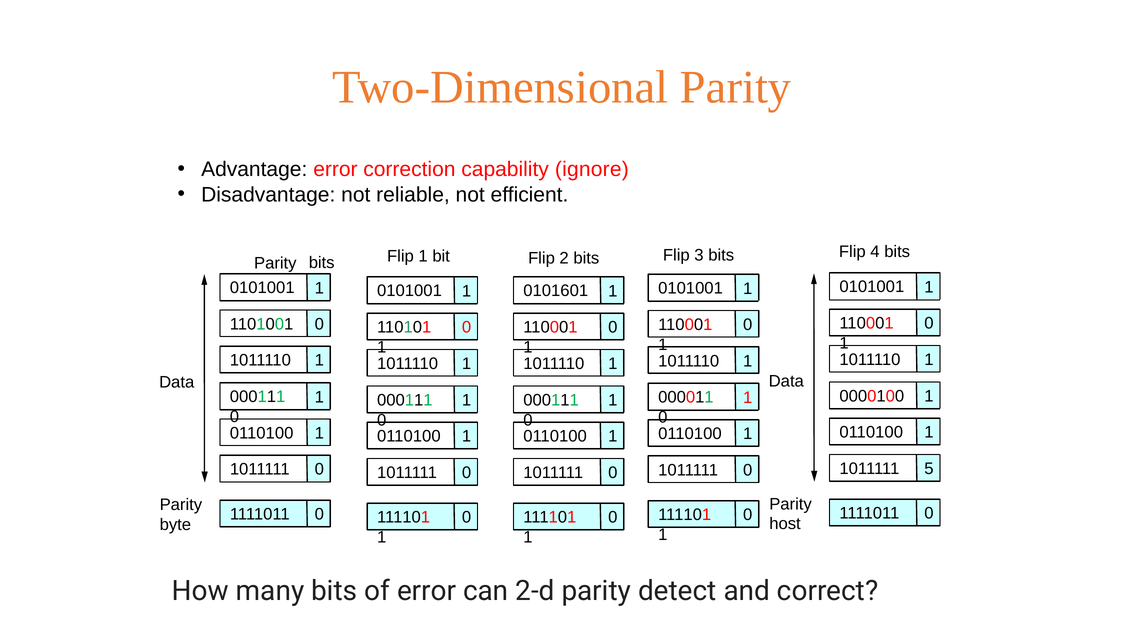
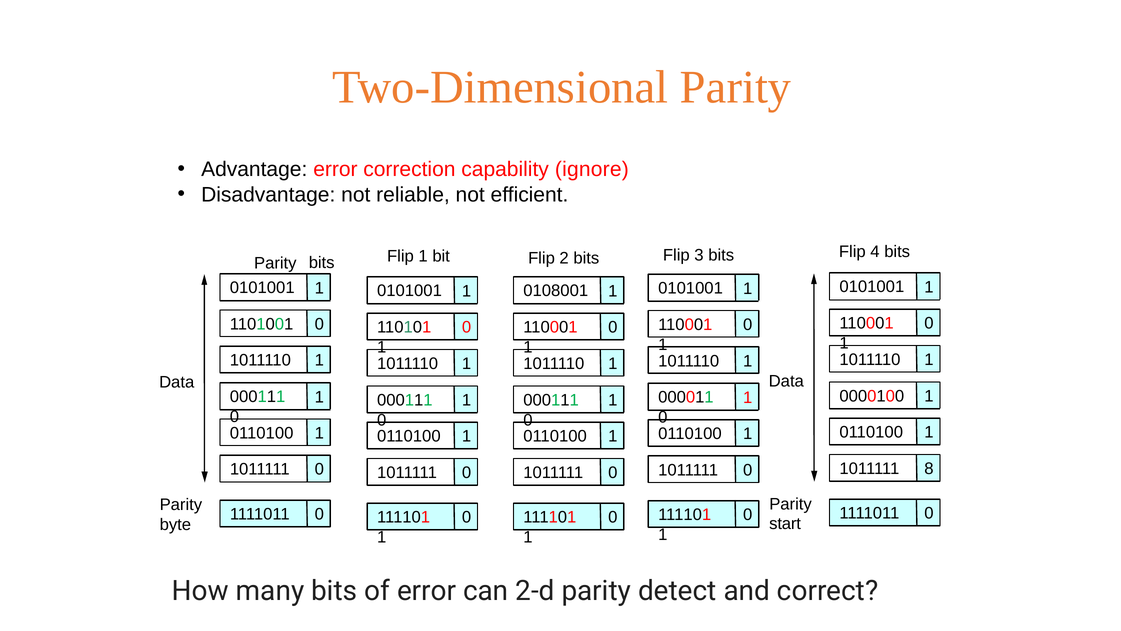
0101601: 0101601 -> 0108001 (556, 291)
5: 5 -> 8 (929, 468)
host: host -> start (785, 523)
